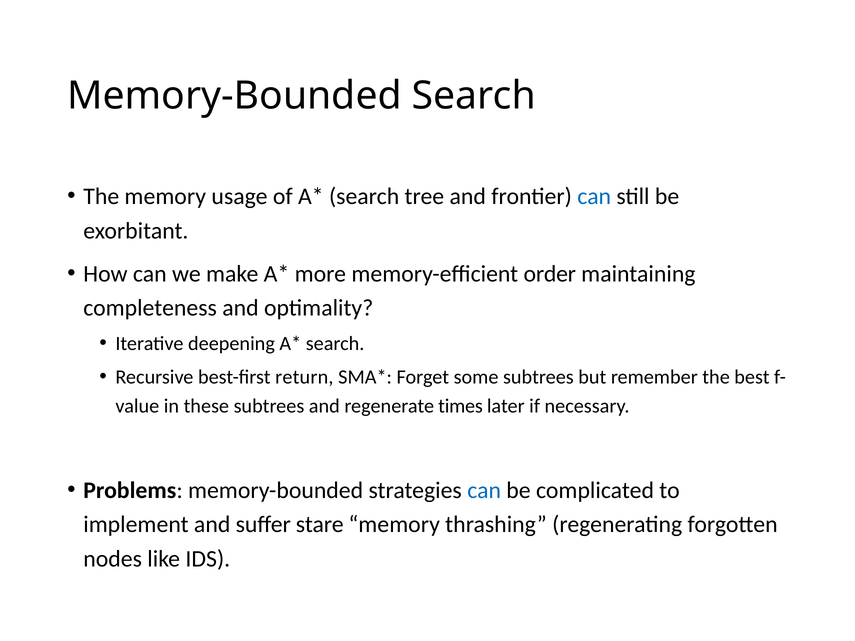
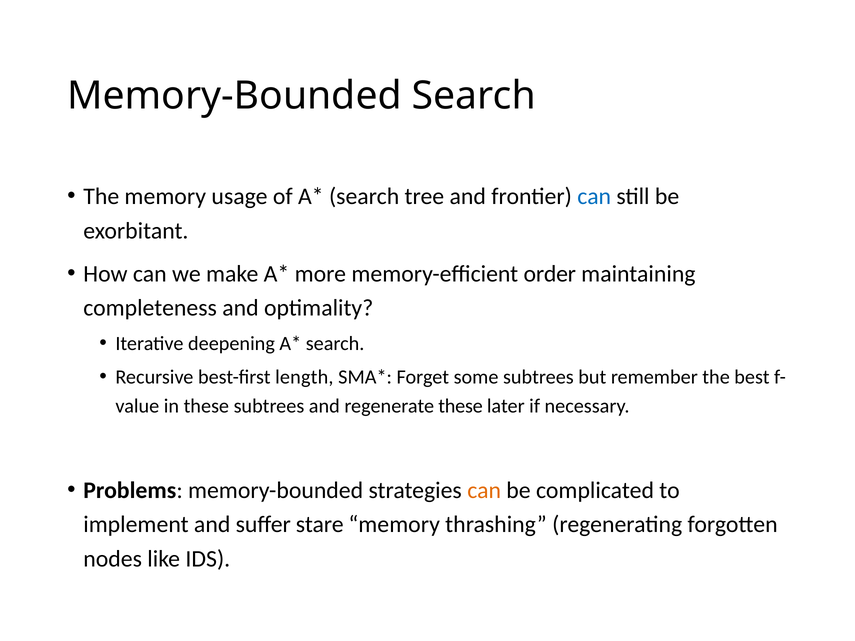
return: return -> length (304, 377)
regenerate times: times -> these (461, 406)
can colour: blue -> orange (484, 490)
